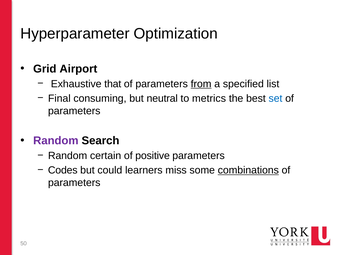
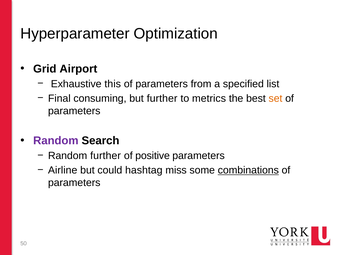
that: that -> this (113, 84)
from underline: present -> none (201, 84)
but neutral: neutral -> further (162, 98)
set colour: blue -> orange (276, 98)
Random certain: certain -> further (106, 156)
Codes: Codes -> Airline (63, 170)
learners: learners -> hashtag (144, 170)
